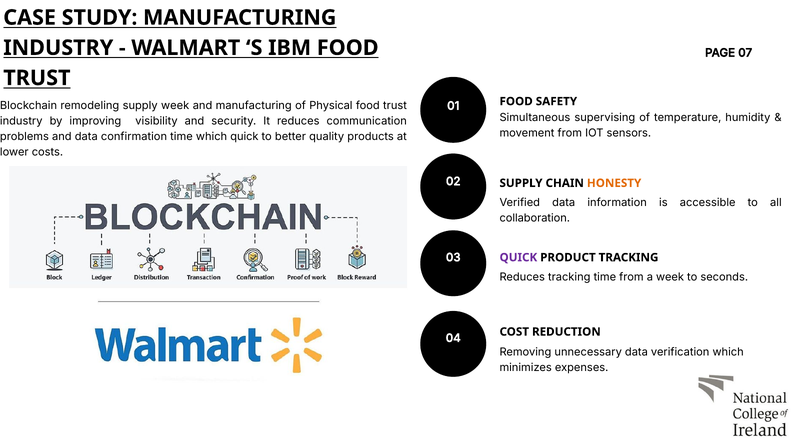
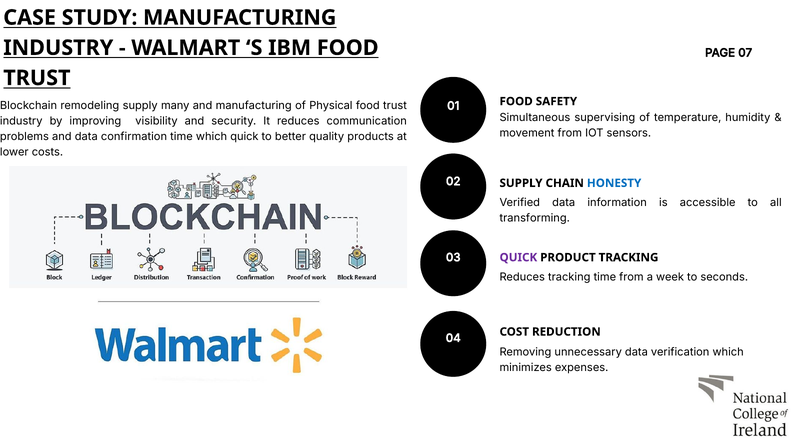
supply week: week -> many (175, 106)
HONESTY colour: orange -> blue (614, 183)
collaboration: collaboration -> transforming (535, 218)
